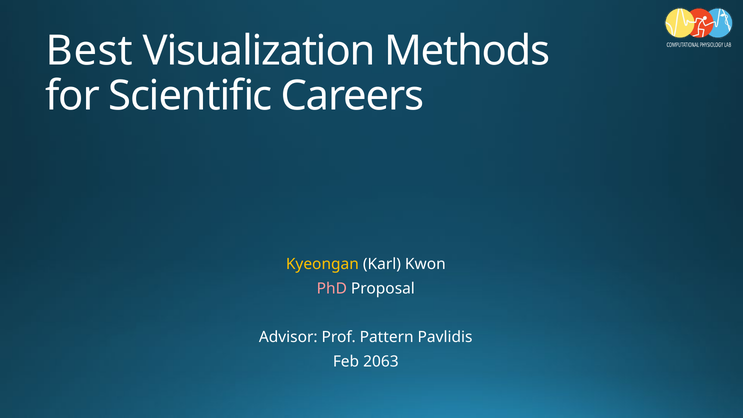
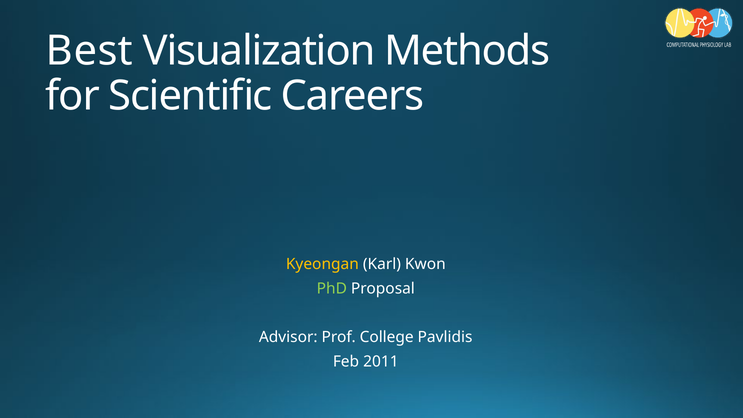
PhD colour: pink -> light green (332, 288)
Pattern: Pattern -> College (387, 337)
2063: 2063 -> 2011 (381, 362)
